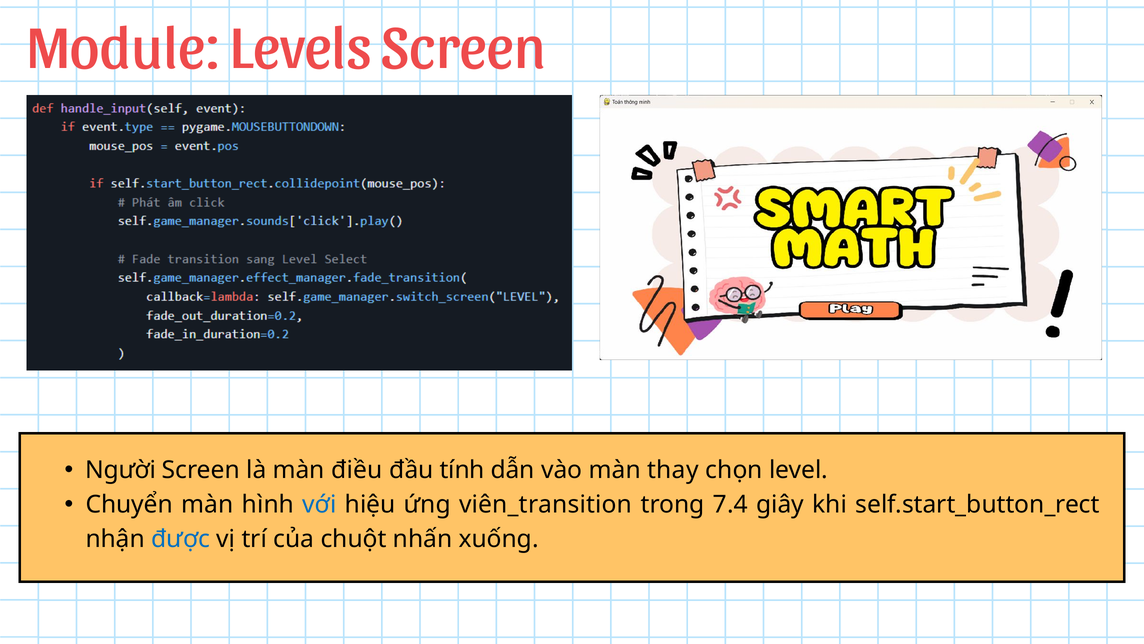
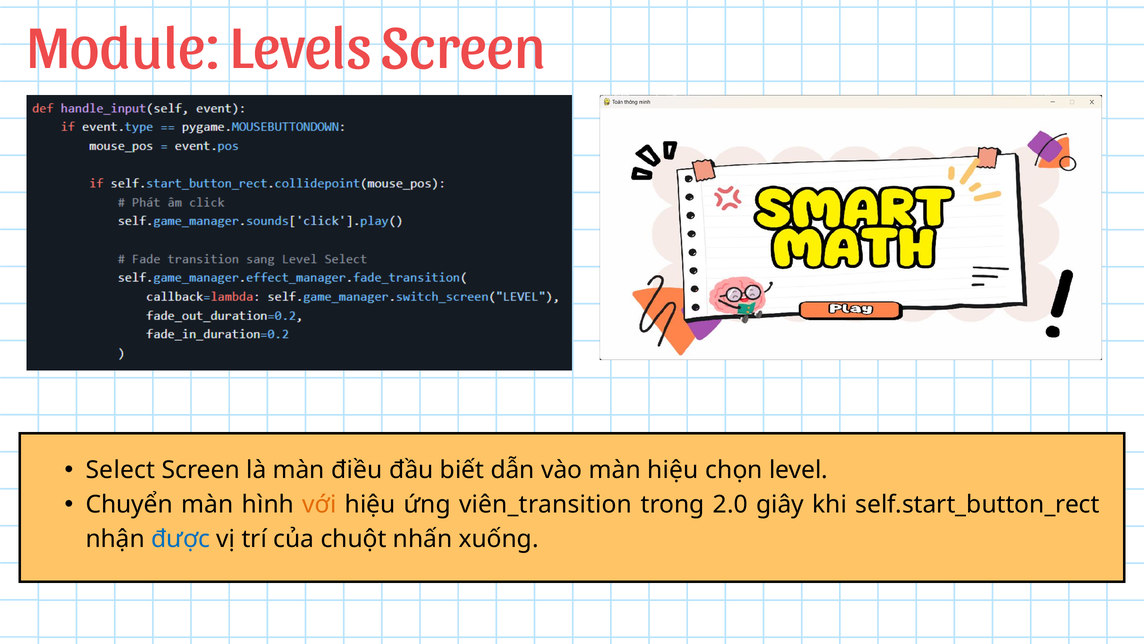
Người: Người -> Select (120, 470)
tính: tính -> biết (462, 470)
màn thay: thay -> hiệu (673, 470)
với colour: blue -> orange (319, 504)
7.4: 7.4 -> 2.0 (730, 504)
